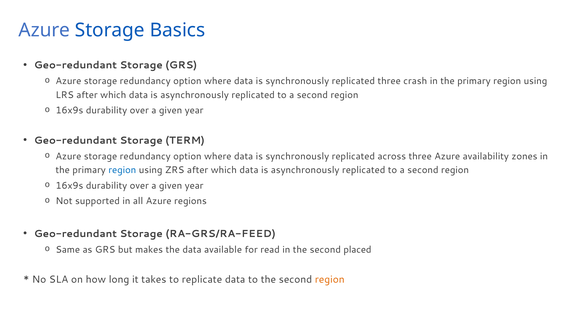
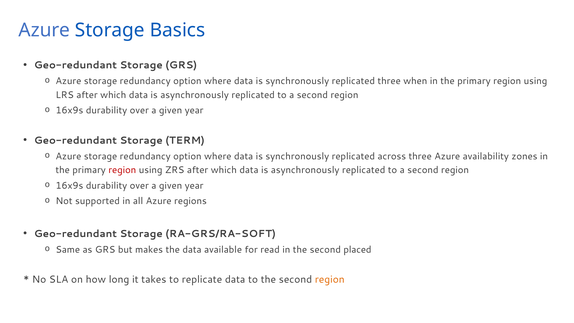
crash: crash -> when (415, 81)
region colour: blue -> red (122, 170)
RA-GRS/RA-FEED: RA-GRS/RA-FEED -> RA-GRS/RA-SOFT (221, 234)
